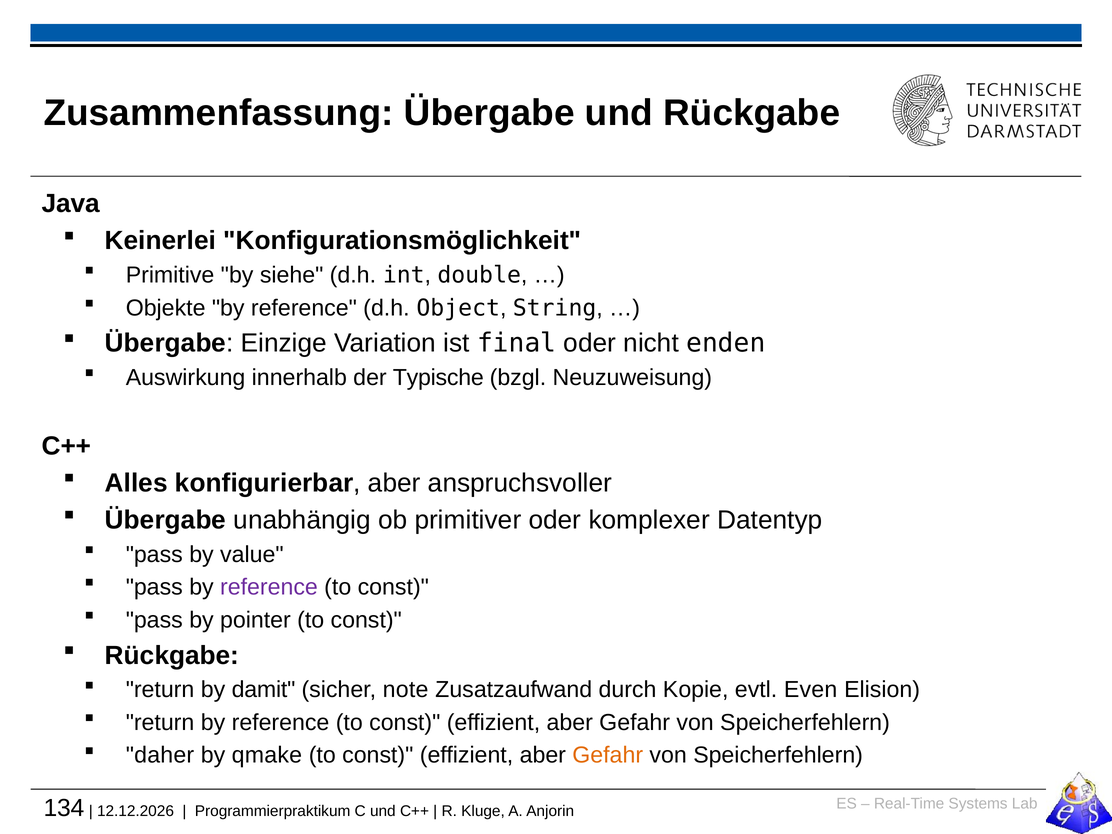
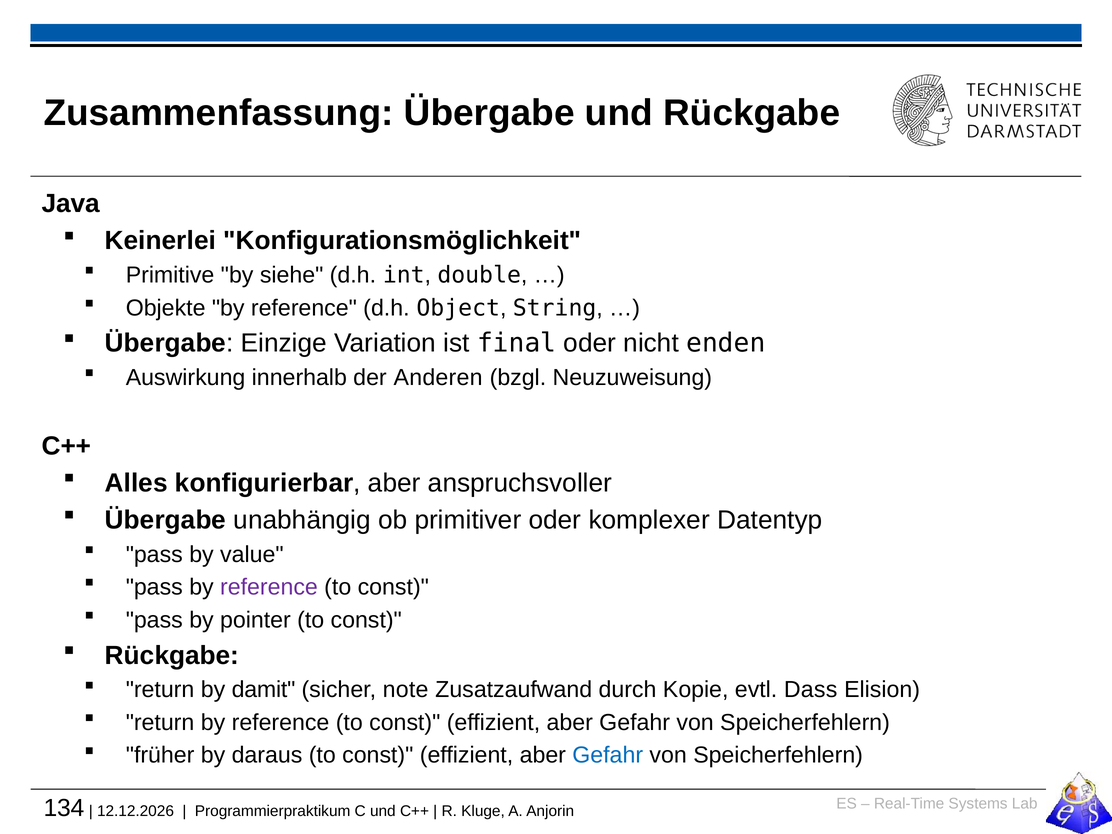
Typische: Typische -> Anderen (438, 378)
Even: Even -> Dass (811, 690)
daher: daher -> früher (160, 755)
qmake: qmake -> daraus (267, 755)
Gefahr colour: orange -> blue (608, 755)
